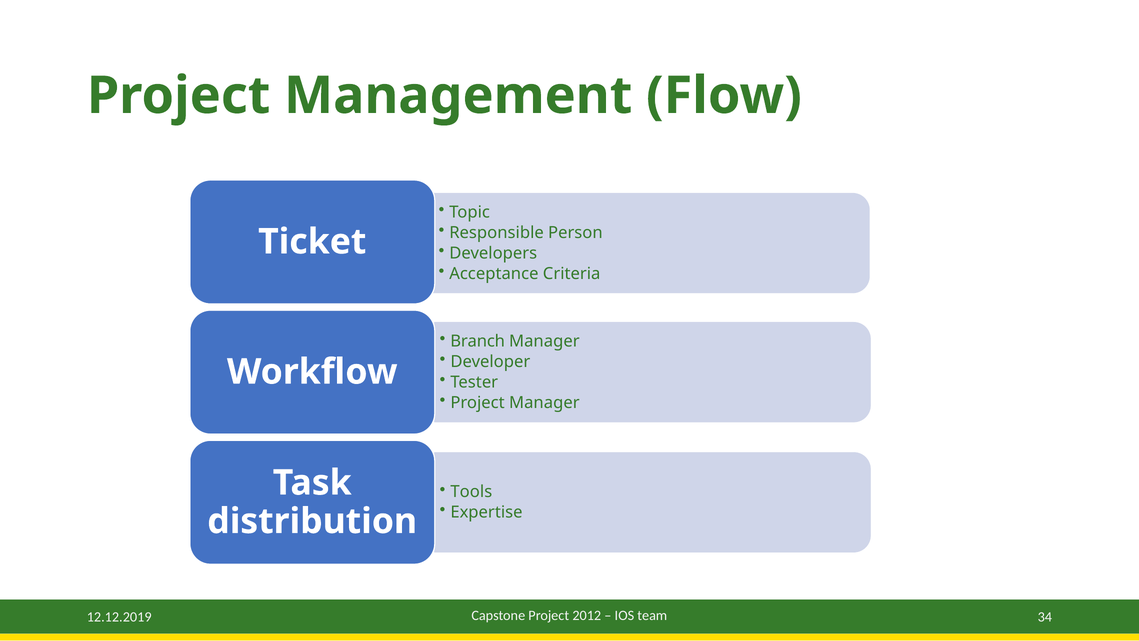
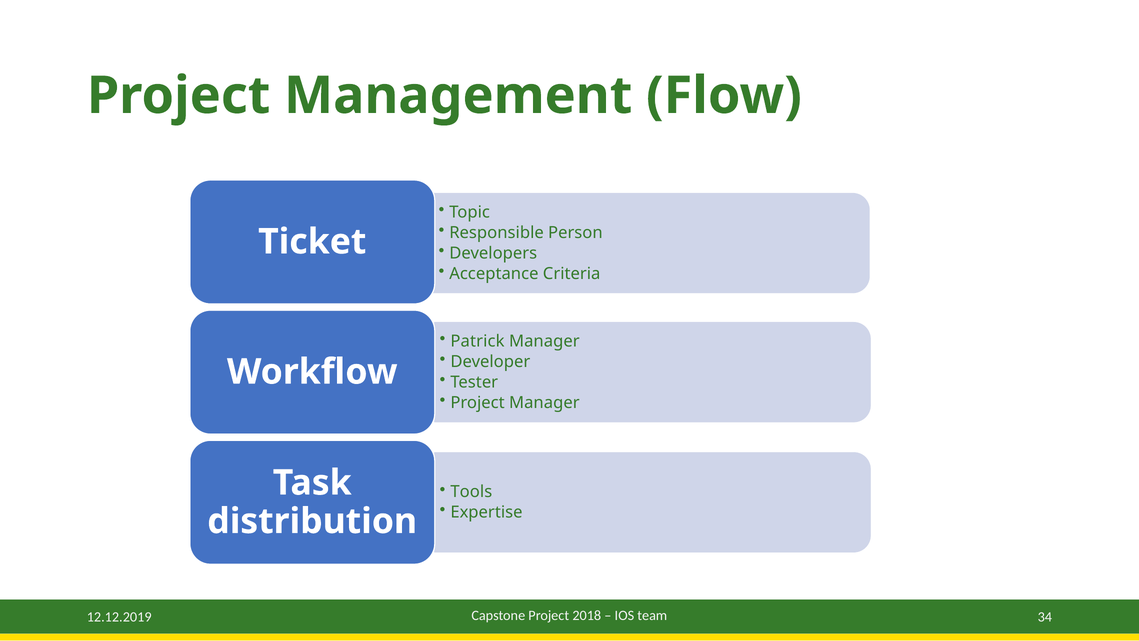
Branch: Branch -> Patrick (477, 341)
2012: 2012 -> 2018 (587, 615)
